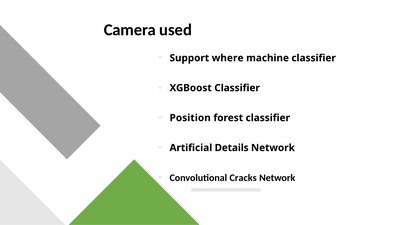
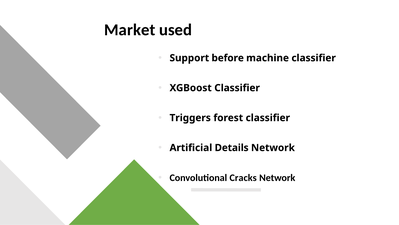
Camera: Camera -> Market (130, 30)
where: where -> before (228, 58)
Position: Position -> Triggers (190, 118)
